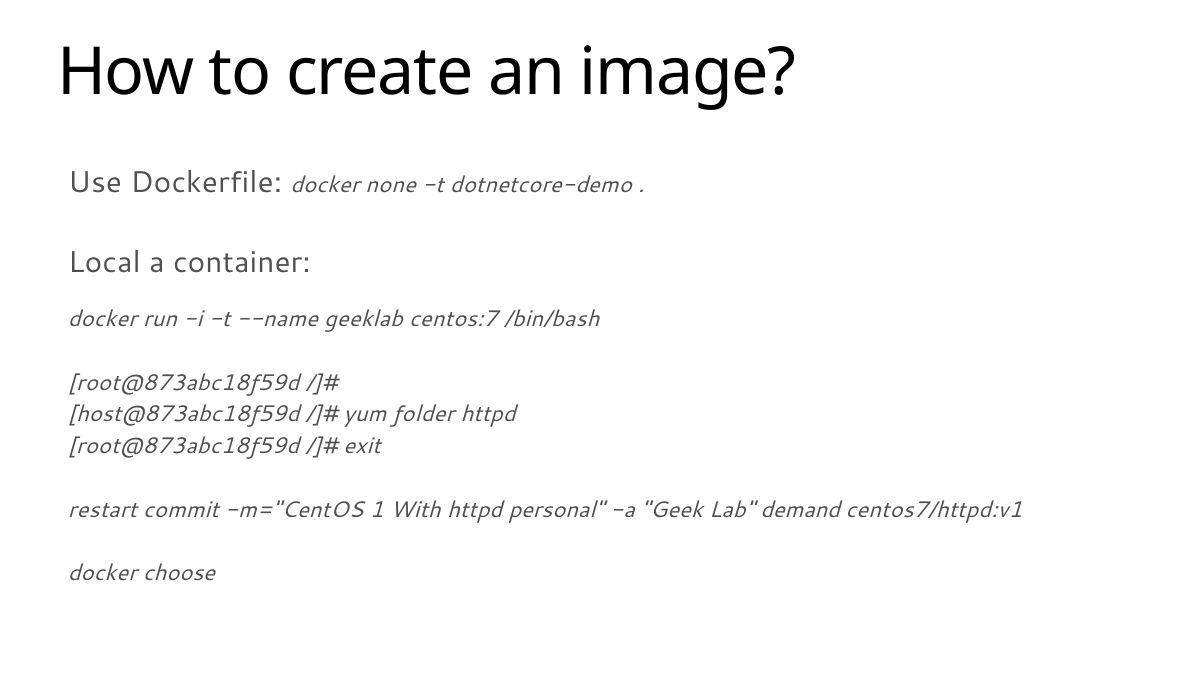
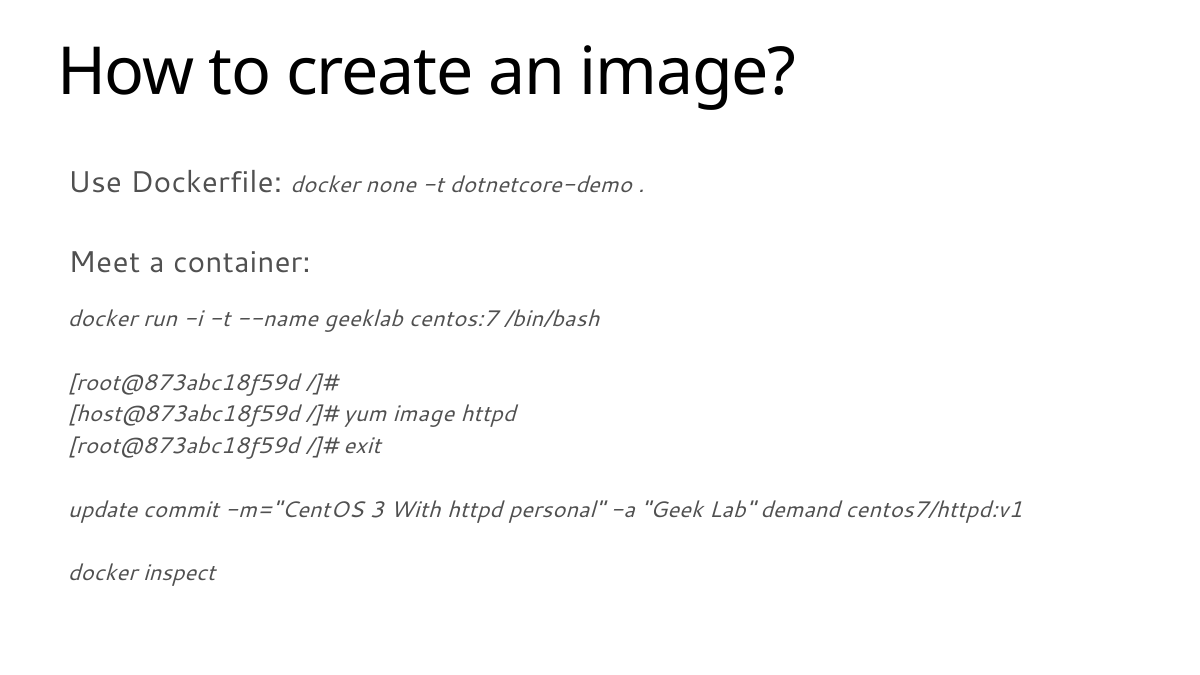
Local: Local -> Meet (104, 262)
yum folder: folder -> image (423, 415)
restart: restart -> update (103, 510)
1: 1 -> 3 (377, 510)
choose: choose -> inspect (179, 574)
